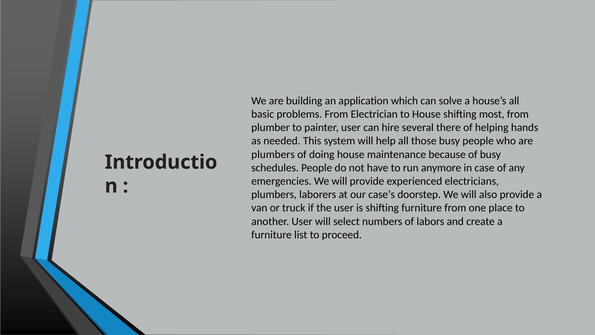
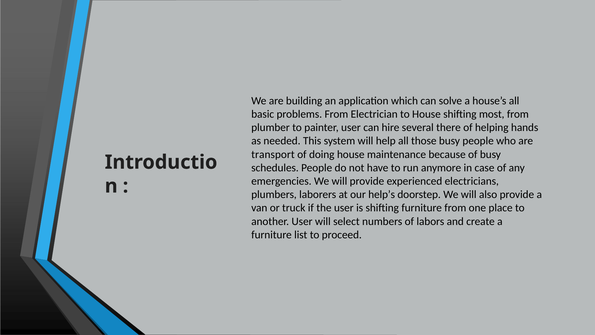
plumbers: plumbers -> transport (273, 154)
case’s: case’s -> help’s (382, 194)
